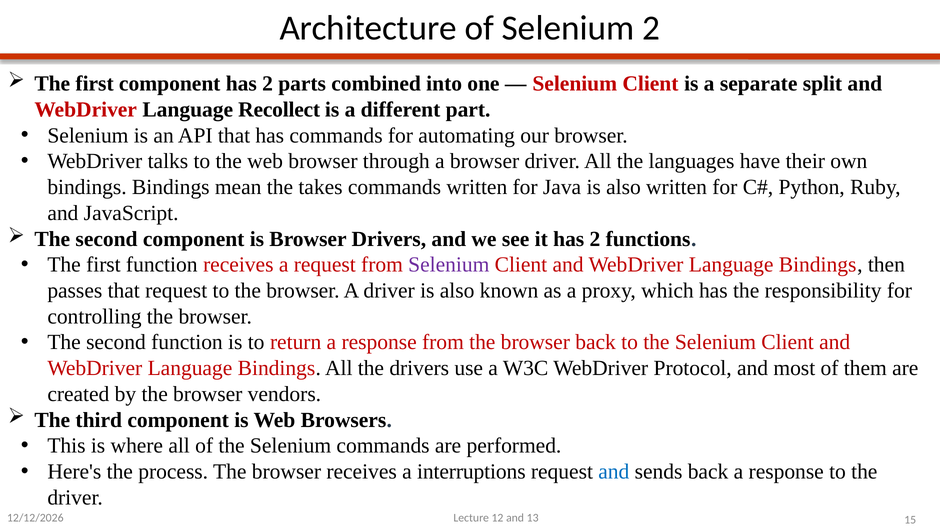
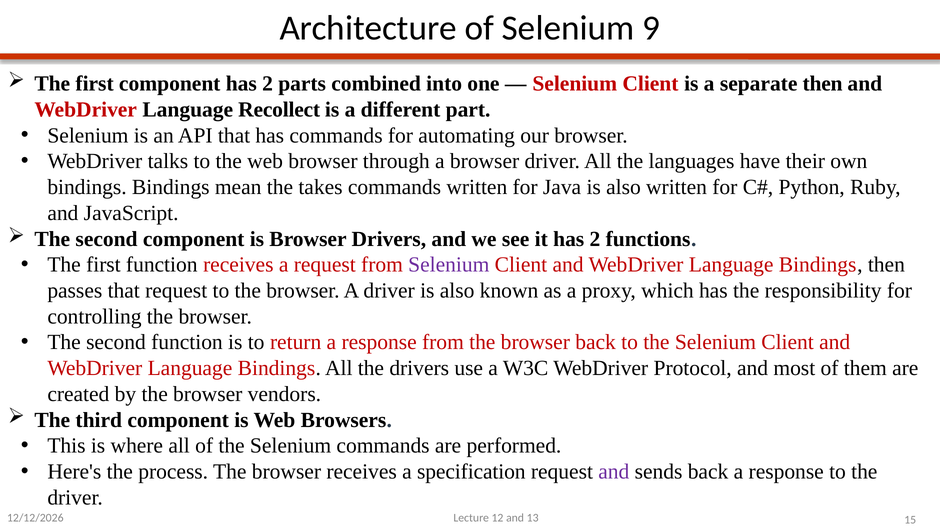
Selenium 2: 2 -> 9 (651, 28)
separate split: split -> then (823, 84)
interruptions: interruptions -> specification (471, 471)
and colour: blue -> purple (614, 471)
